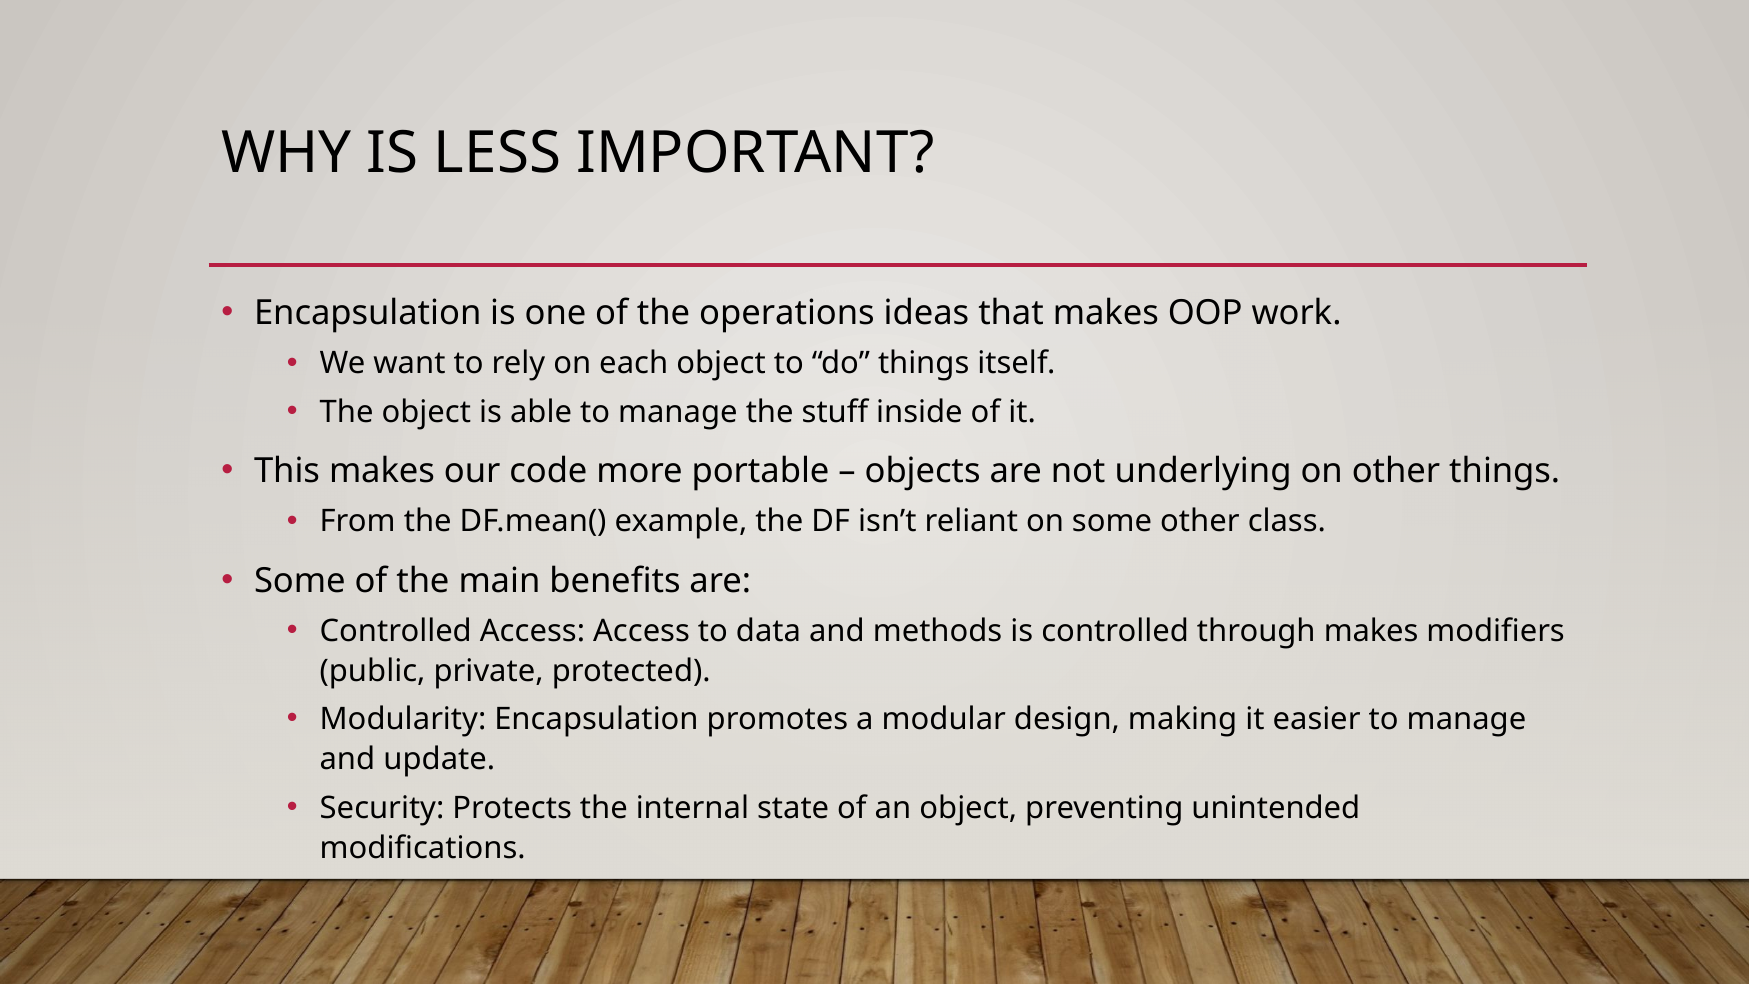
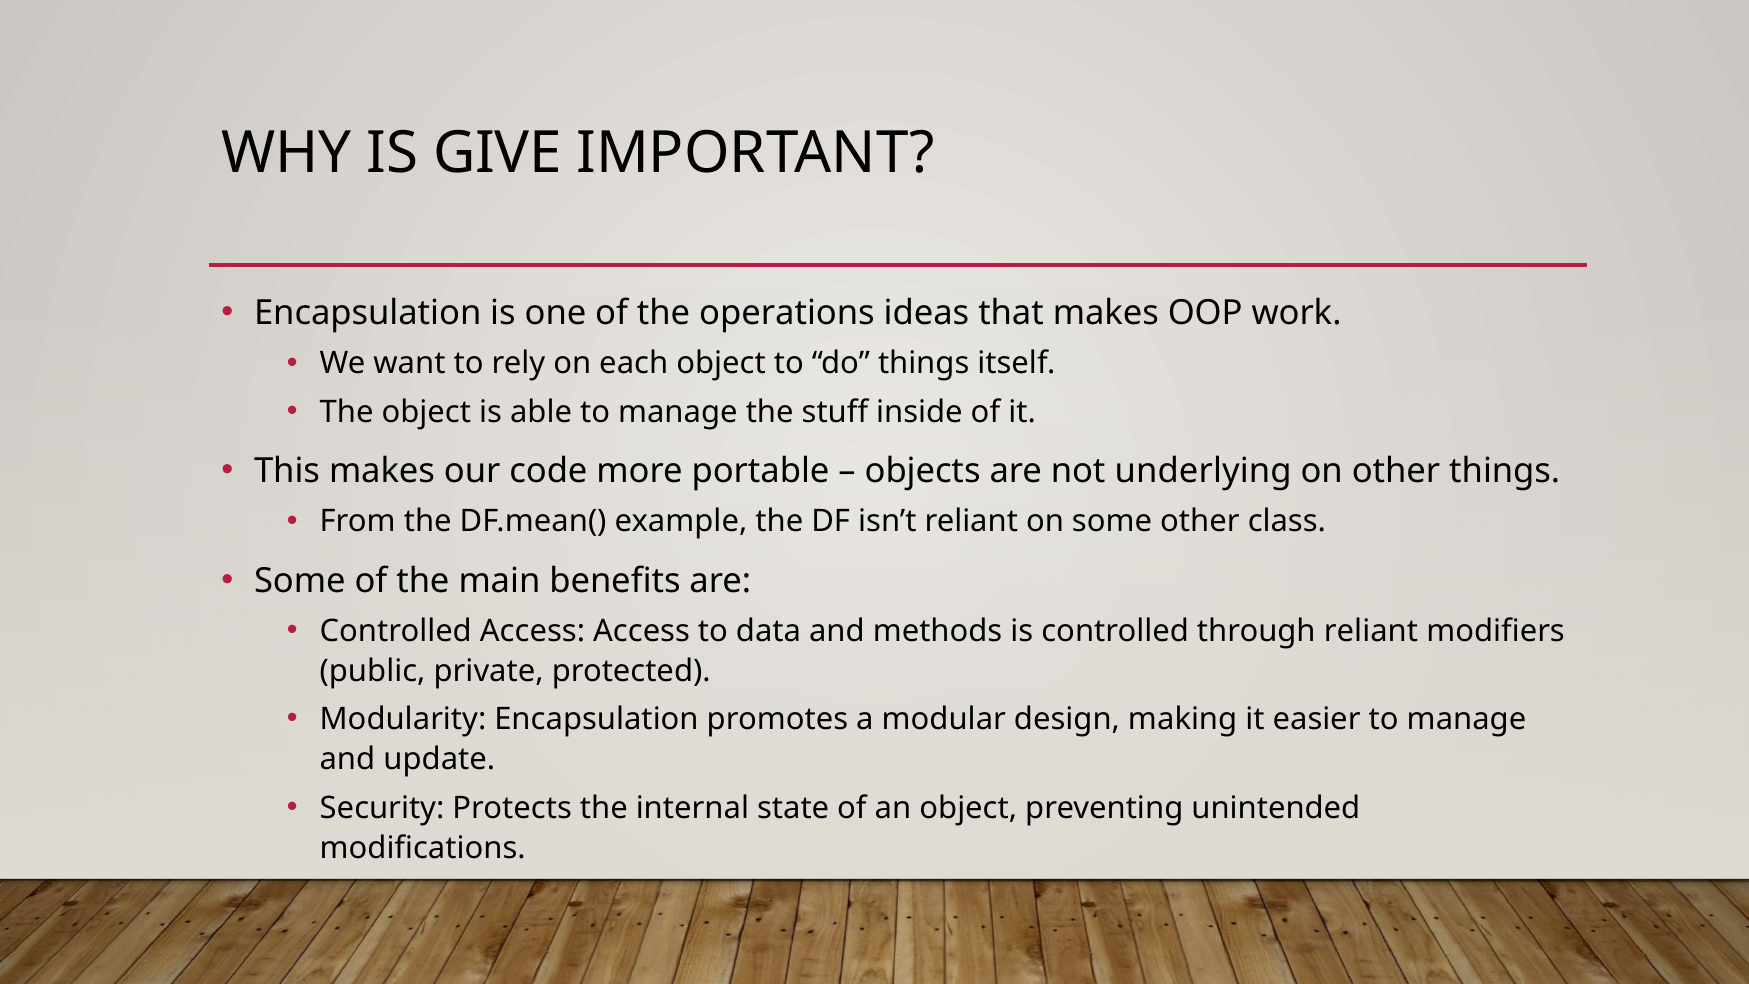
LESS: LESS -> GIVE (498, 153)
through makes: makes -> reliant (1371, 631)
